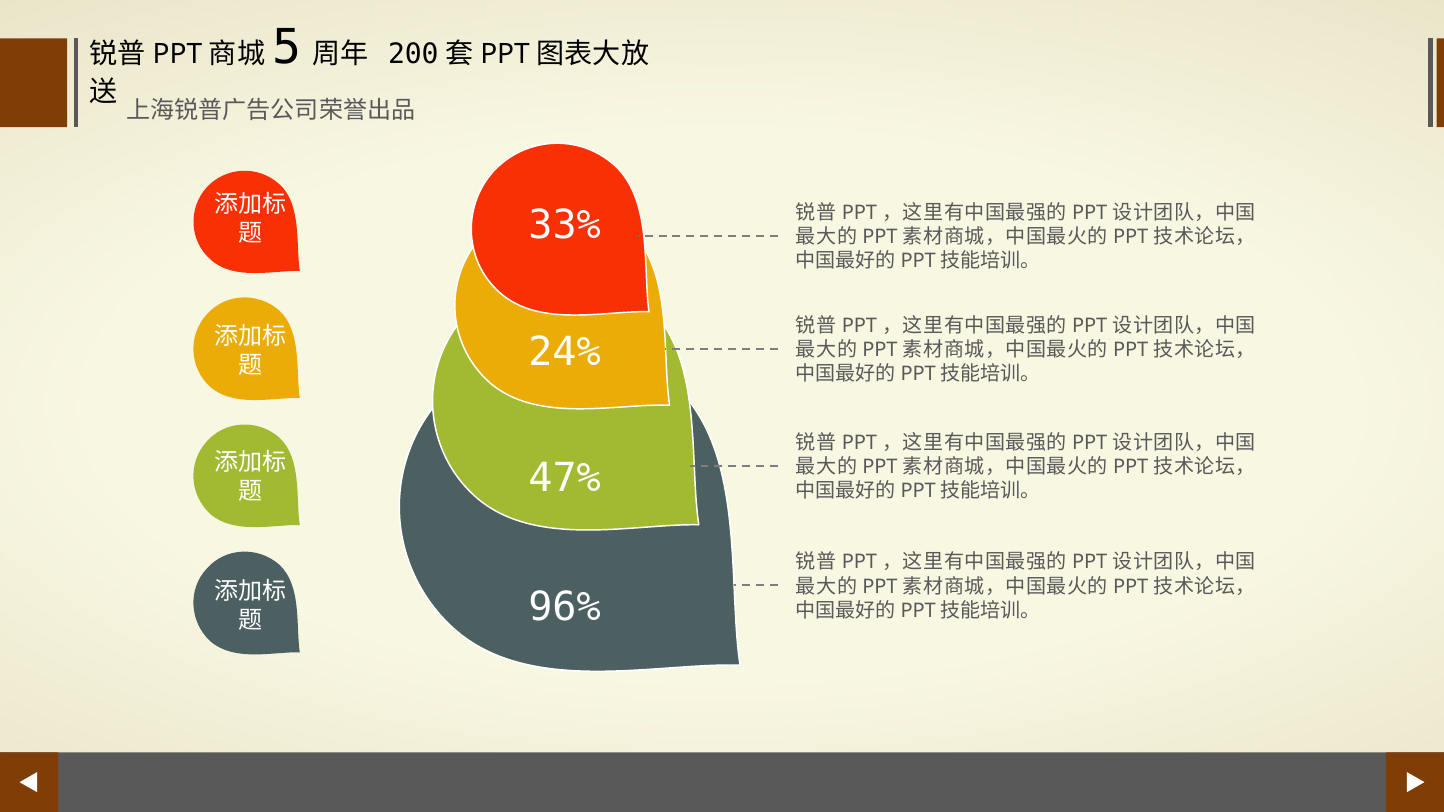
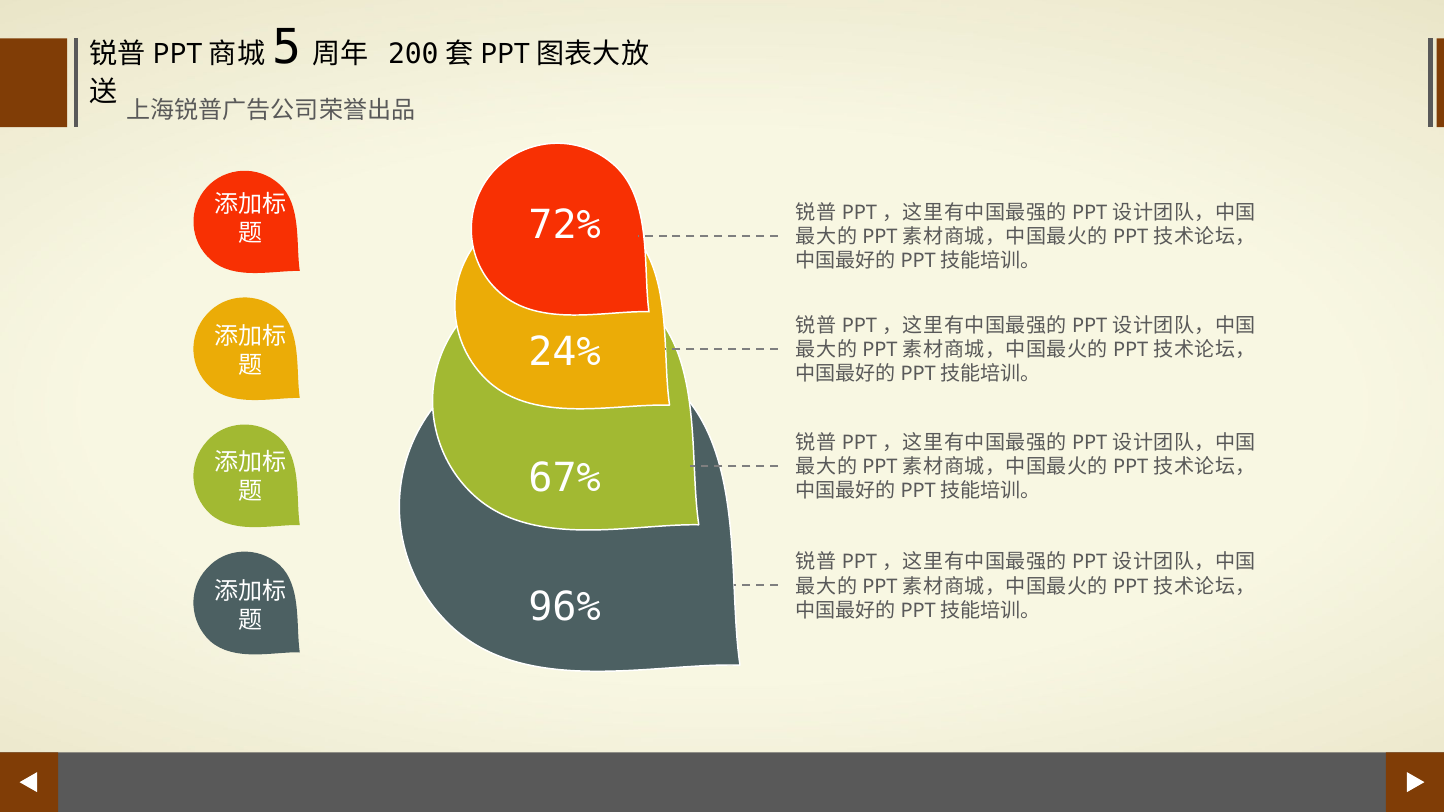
33%: 33% -> 72% (565, 226)
47%: 47% -> 67% (565, 479)
